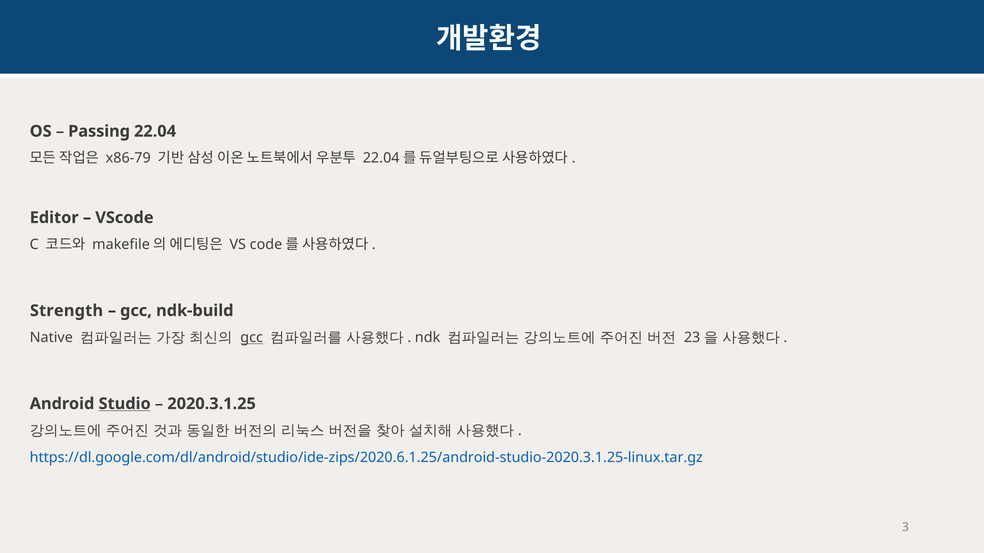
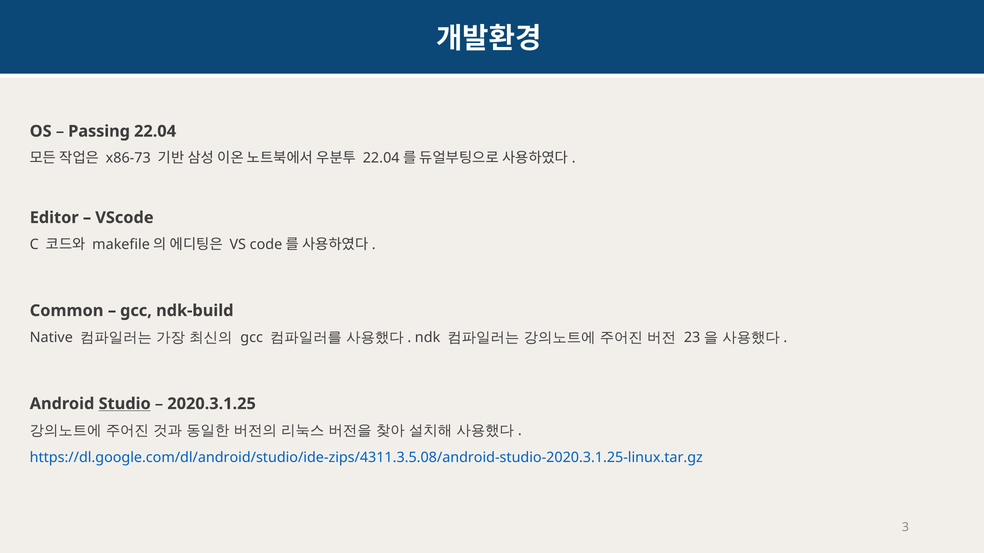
x86-79: x86-79 -> x86-73 (128, 158)
Strength: Strength -> Common (67, 311)
gcc underline: present -> none (252, 338)
https://dl.google.com/dl/android/studio/ide-zips/2020.6.1.25/android-studio-2020.3.1.25-linux.tar.gz: https://dl.google.com/dl/android/studio/ide-zips/2020.6.1.25/android-studio-2020.3.1.25-linux.tar.gz -> https://dl.google.com/dl/android/studio/ide-zips/4311.3.5.08/android-studio-2020.3.1.25-linux.tar.gz (366, 458)
